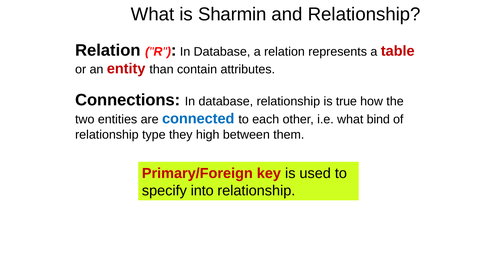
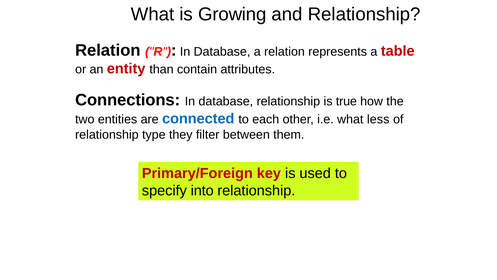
Sharmin: Sharmin -> Growing (232, 14)
bind: bind -> less (378, 119)
high: high -> filter (208, 134)
